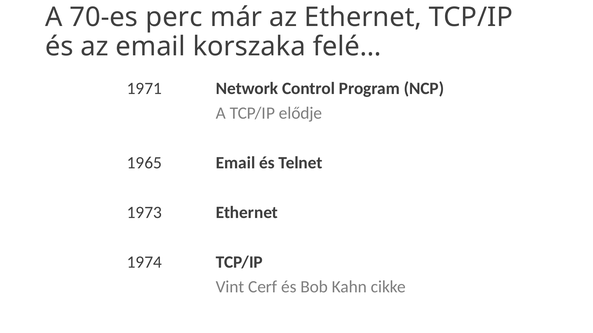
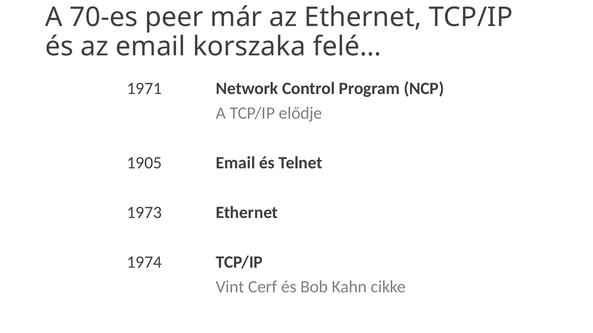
perc: perc -> peer (174, 17)
1965: 1965 -> 1905 (144, 163)
